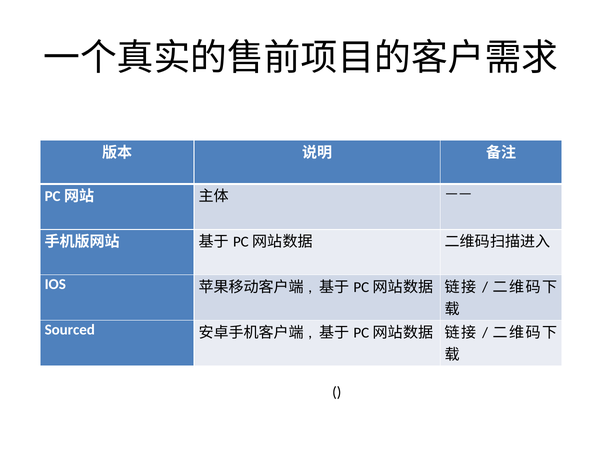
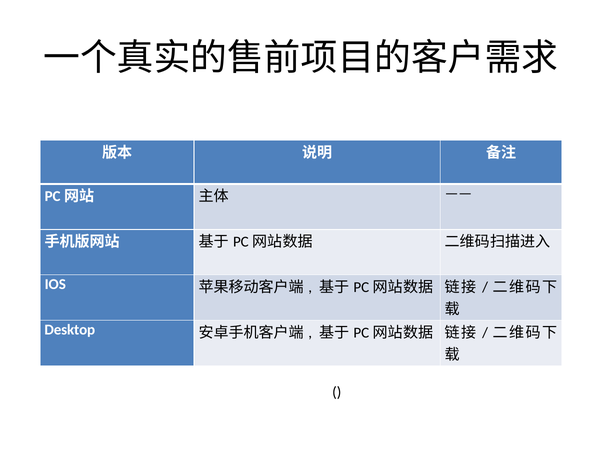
Sourced: Sourced -> Desktop (70, 330)
